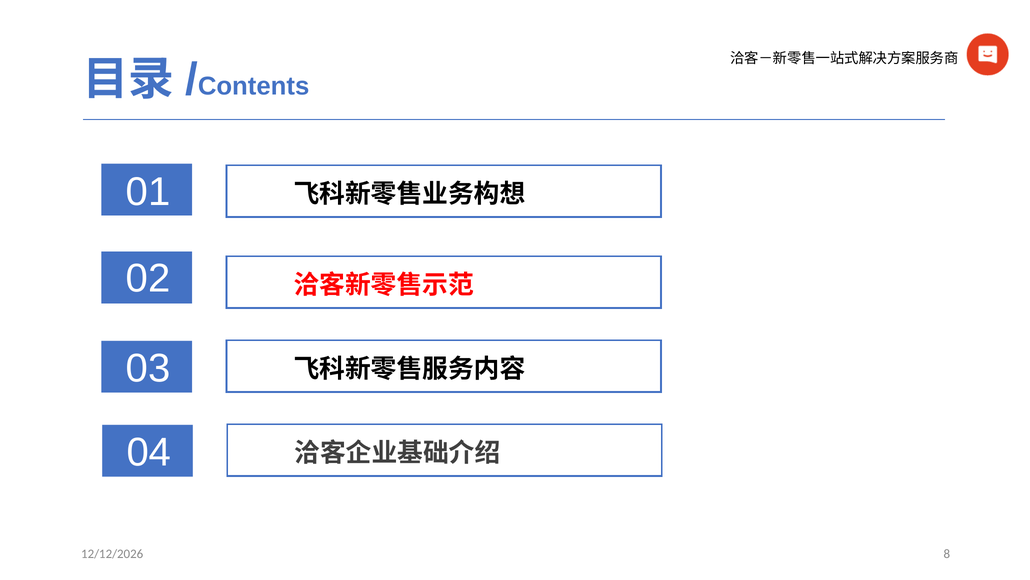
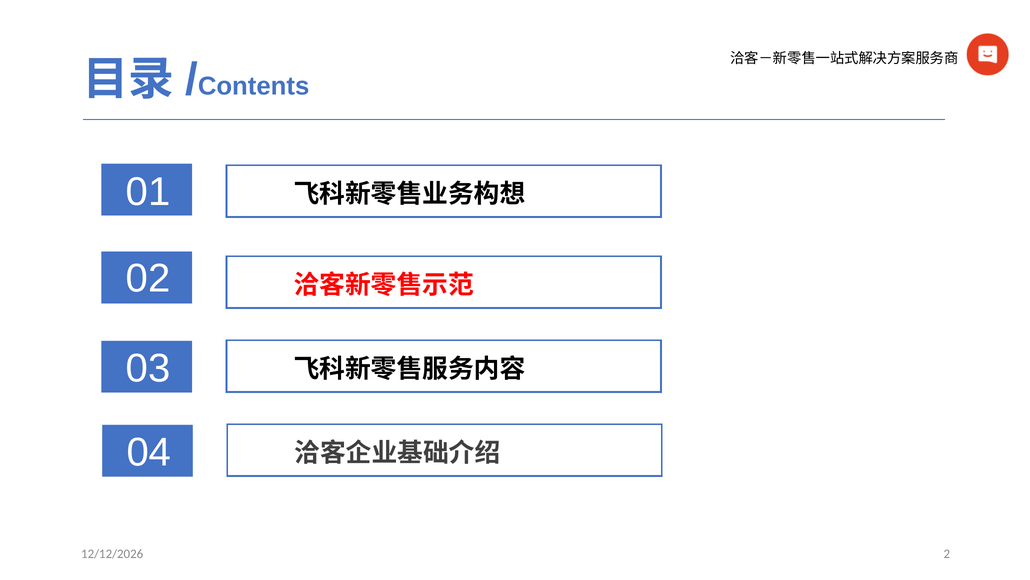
8: 8 -> 2 (947, 553)
